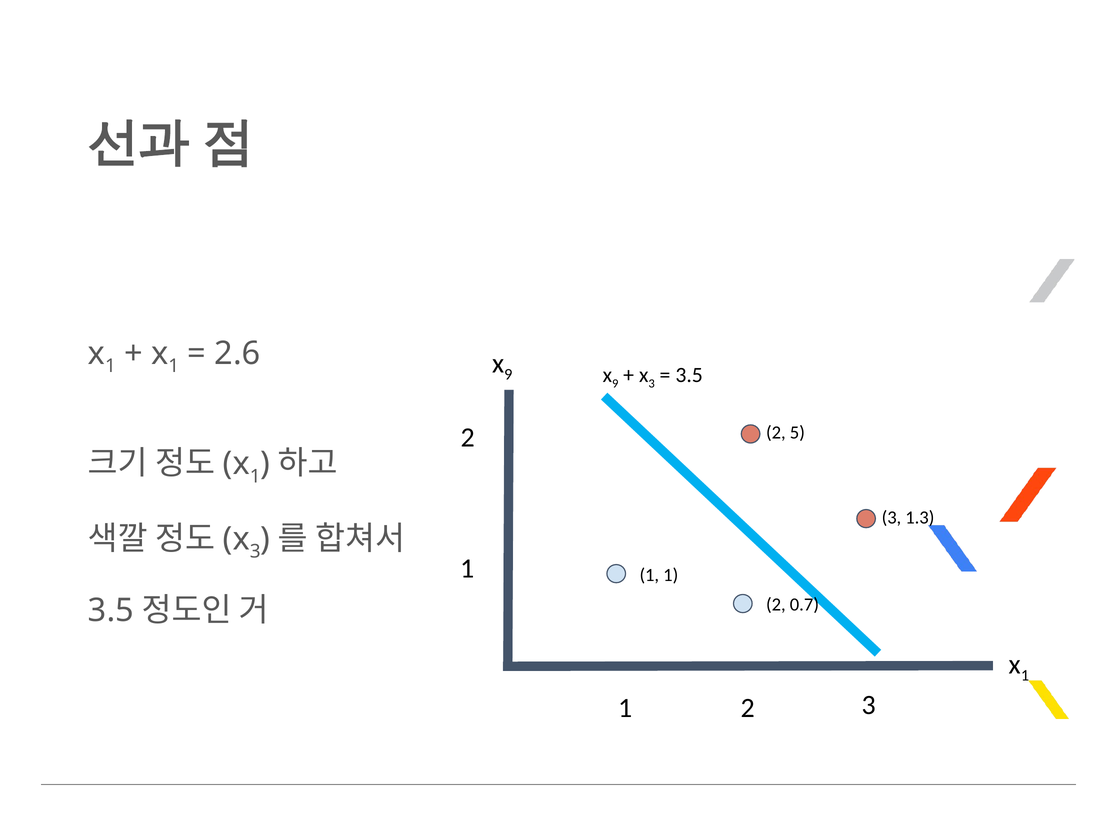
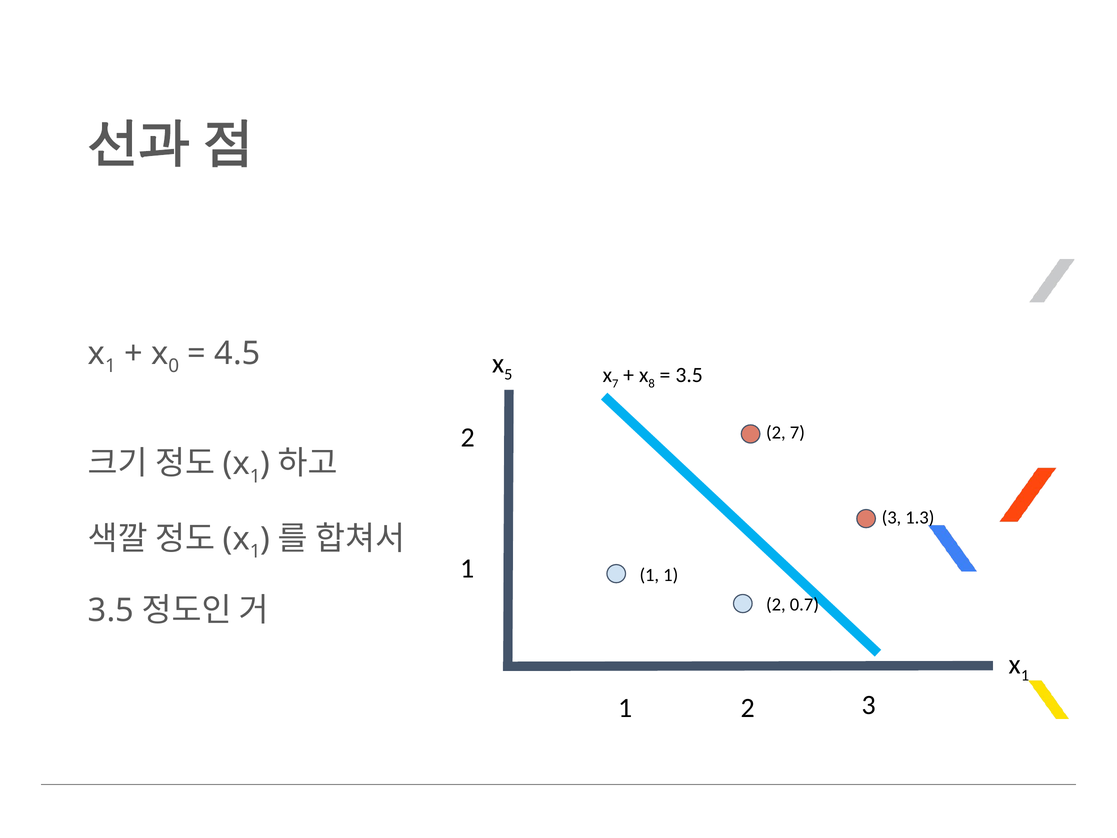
1: 1 -> 0 (174, 366)
2.6: 2.6 -> 4.5 (237, 353)
9: 9 -> 5 (508, 374)
9: 9 -> 7 (615, 384)
3: 3 -> 8 (652, 384)
2 5: 5 -> 7 (797, 433)
3: 3 -> 1 (255, 551)
